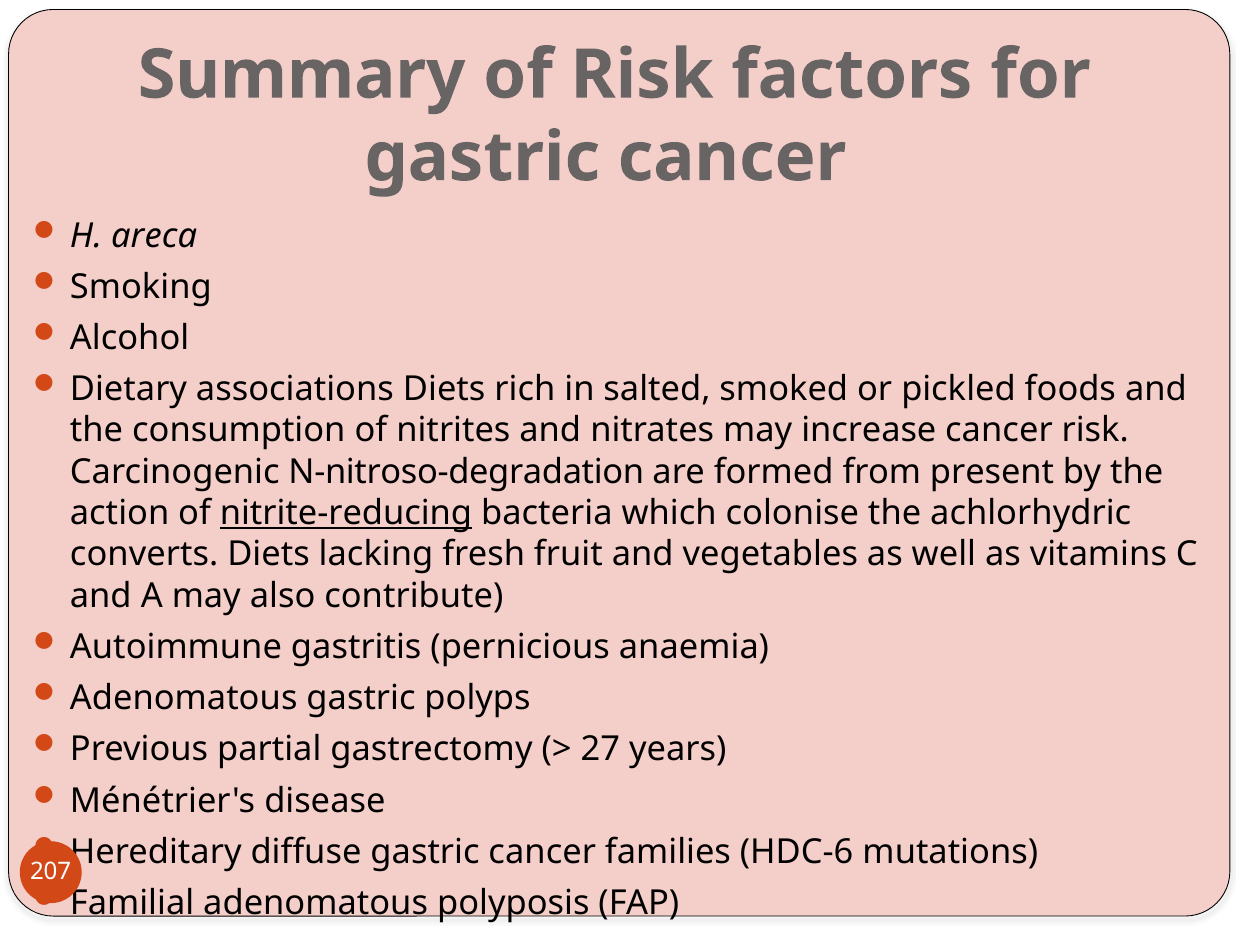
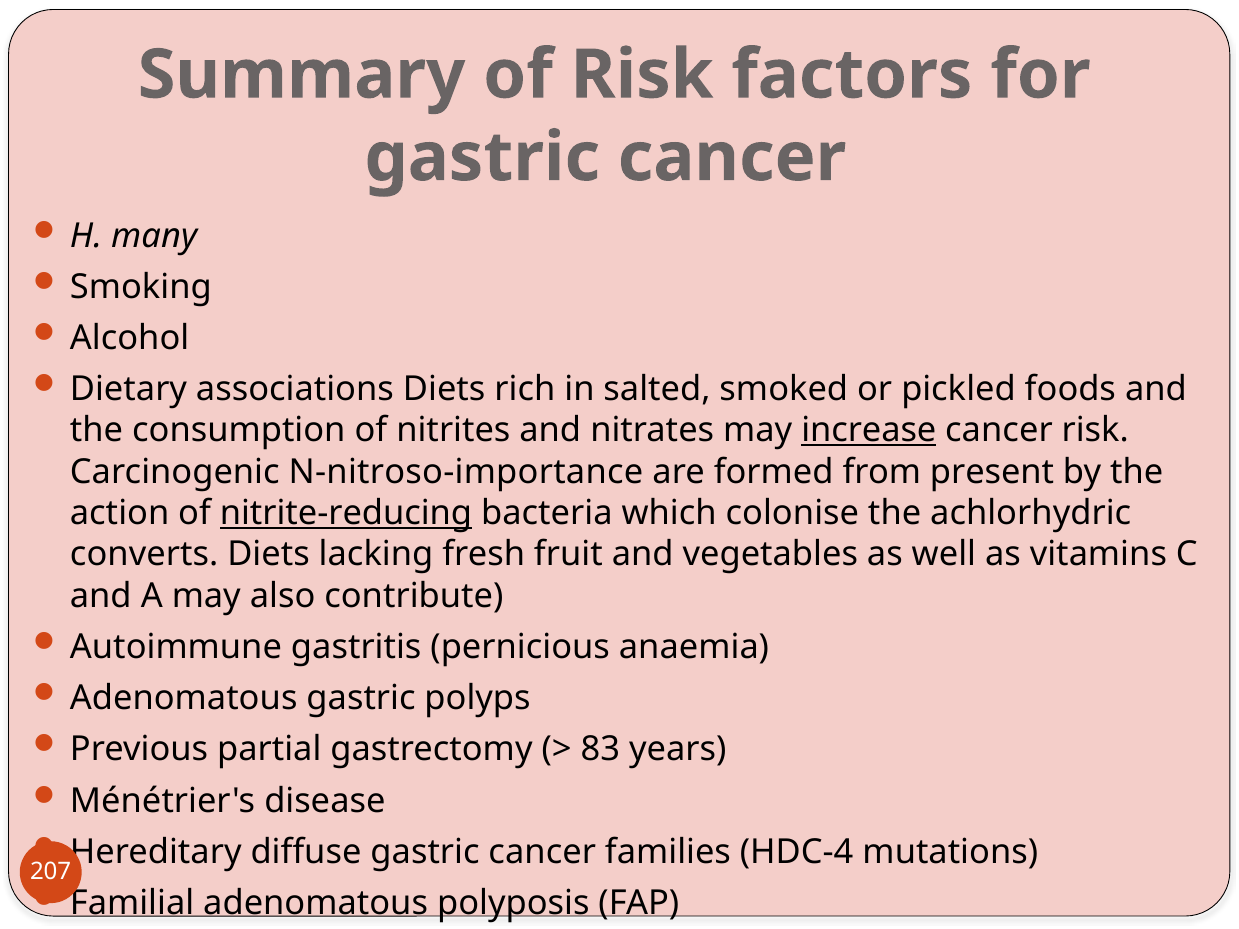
areca: areca -> many (154, 236)
increase underline: none -> present (869, 431)
N-nitroso-degradation: N-nitroso-degradation -> N-nitroso-importance (466, 472)
27: 27 -> 83 (600, 750)
HDC-6: HDC-6 -> HDC-4 (797, 852)
